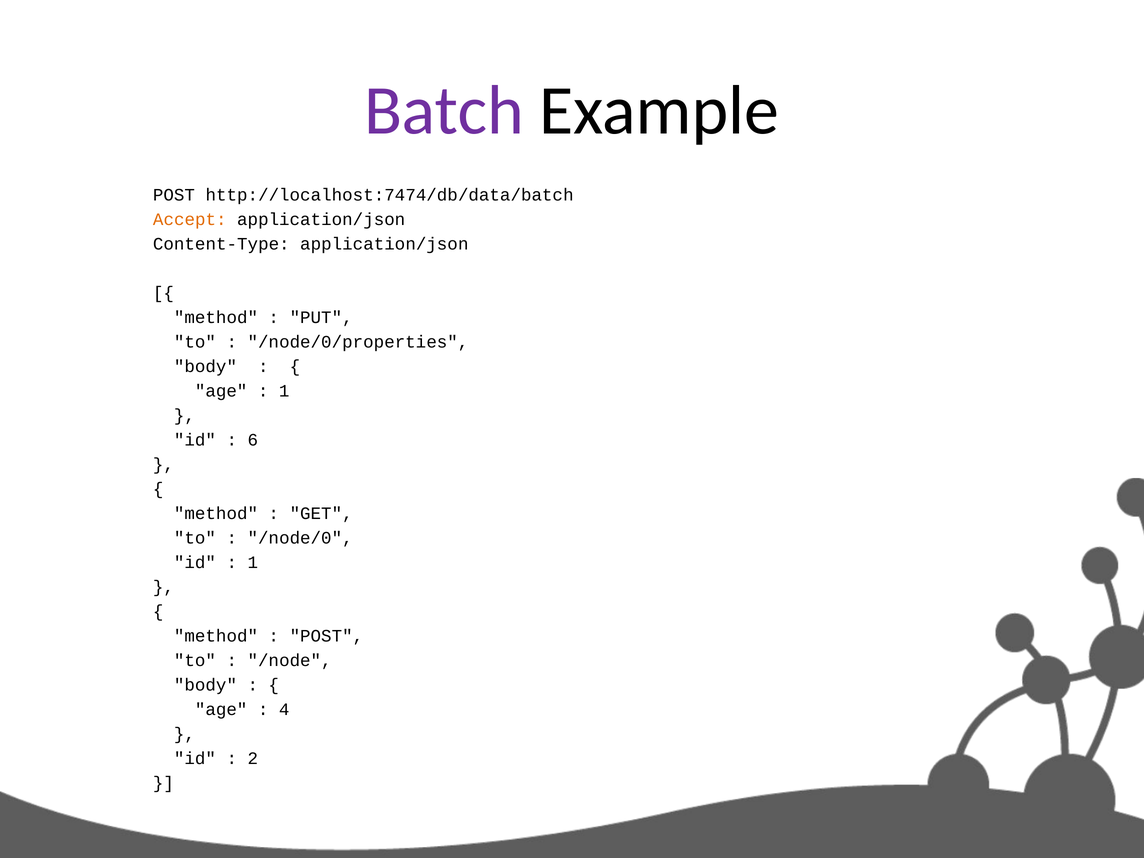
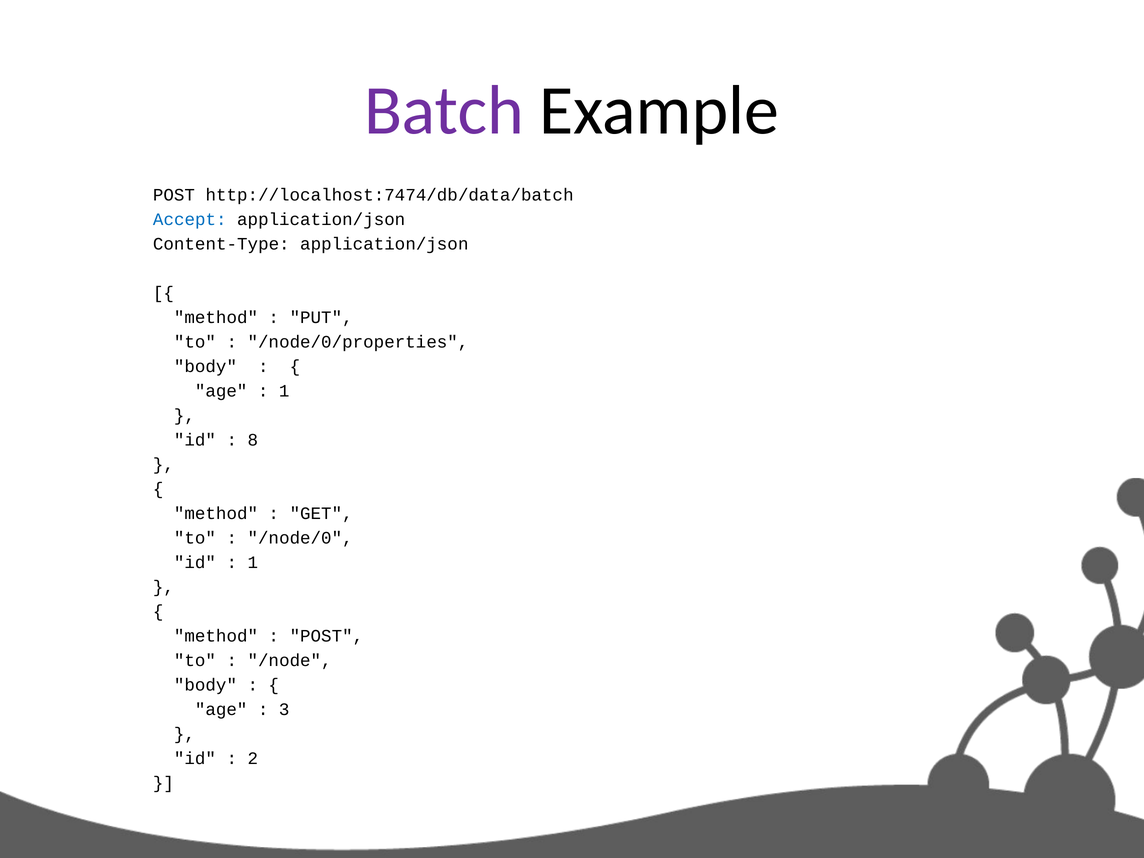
Accept colour: orange -> blue (190, 219)
6: 6 -> 8 (253, 440)
4: 4 -> 3 (284, 709)
